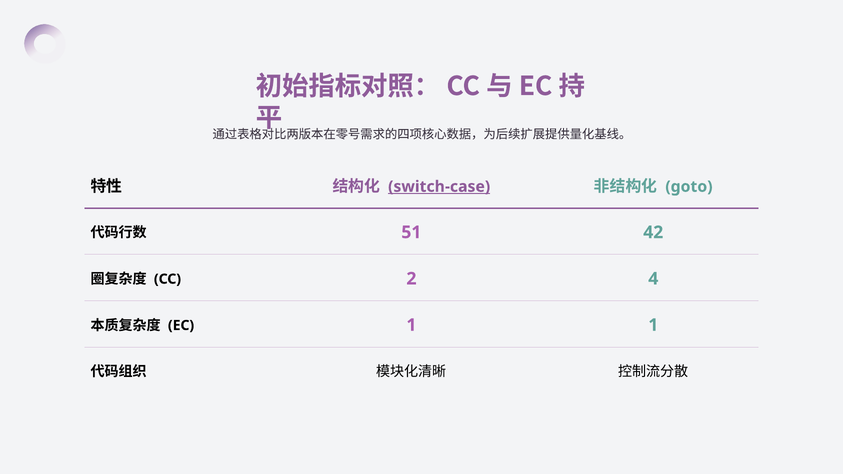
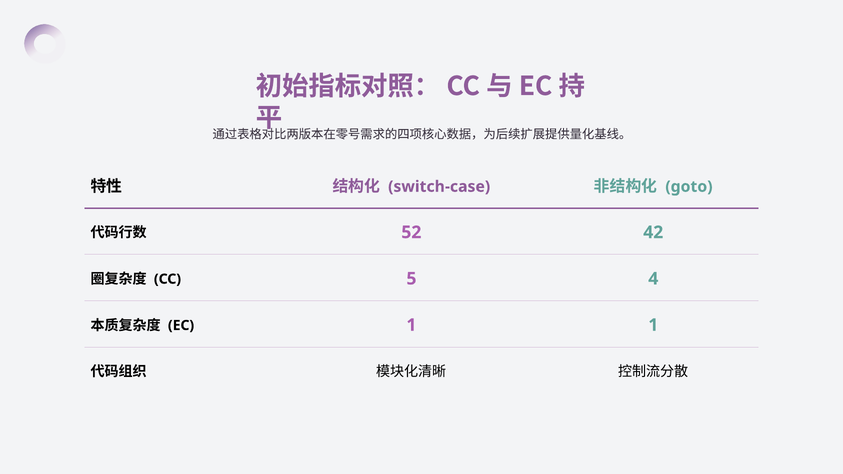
switch-case underline: present -> none (439, 187)
51: 51 -> 52 (411, 232)
2: 2 -> 5 (411, 279)
